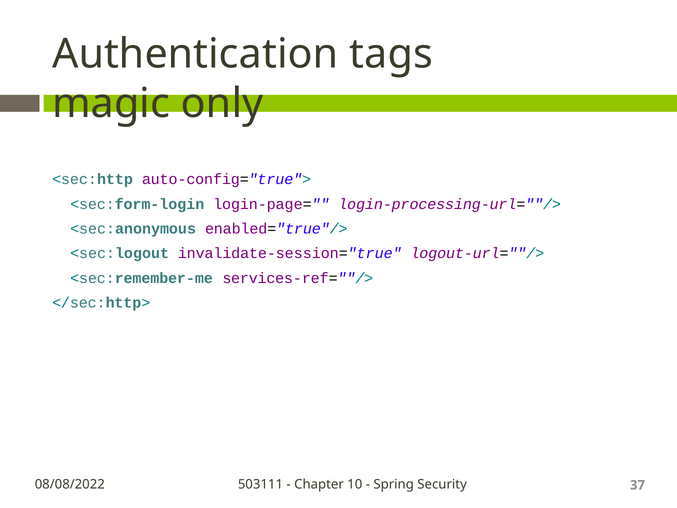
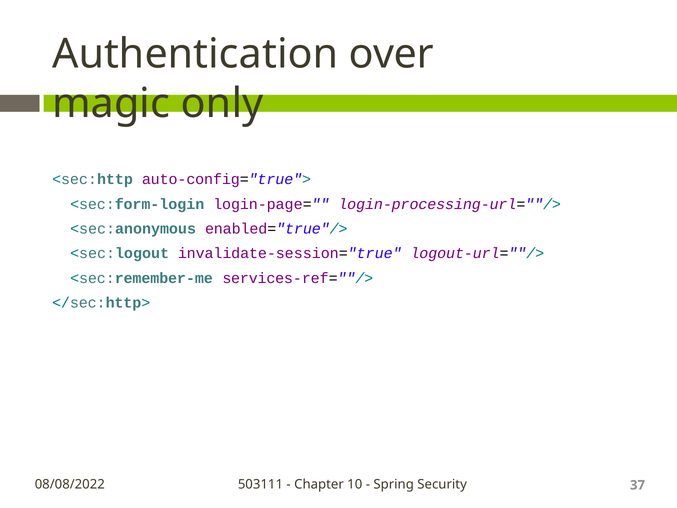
tags: tags -> over (391, 54)
